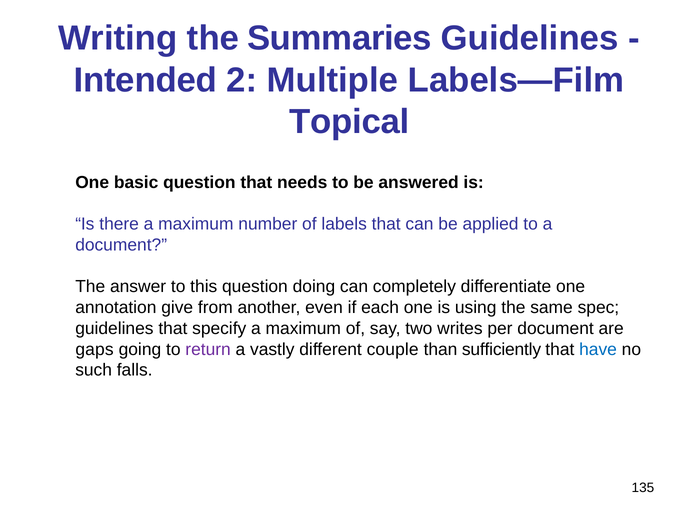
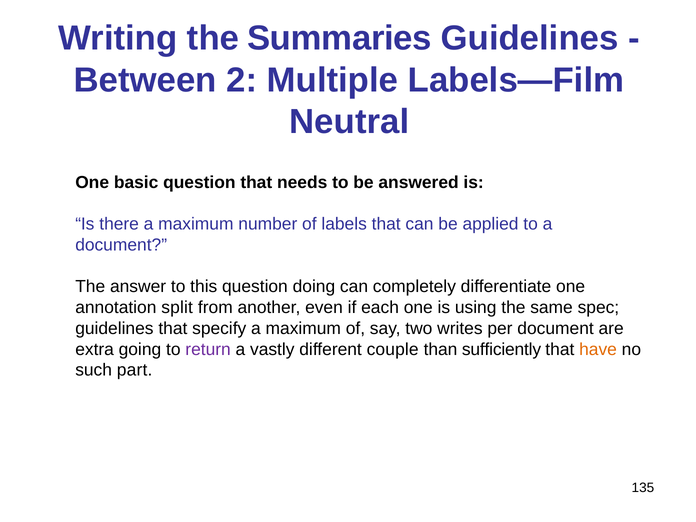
Intended: Intended -> Between (145, 80)
Topical: Topical -> Neutral (349, 122)
give: give -> split (177, 308)
gaps: gaps -> extra (95, 349)
have colour: blue -> orange (598, 349)
falls: falls -> part (135, 370)
